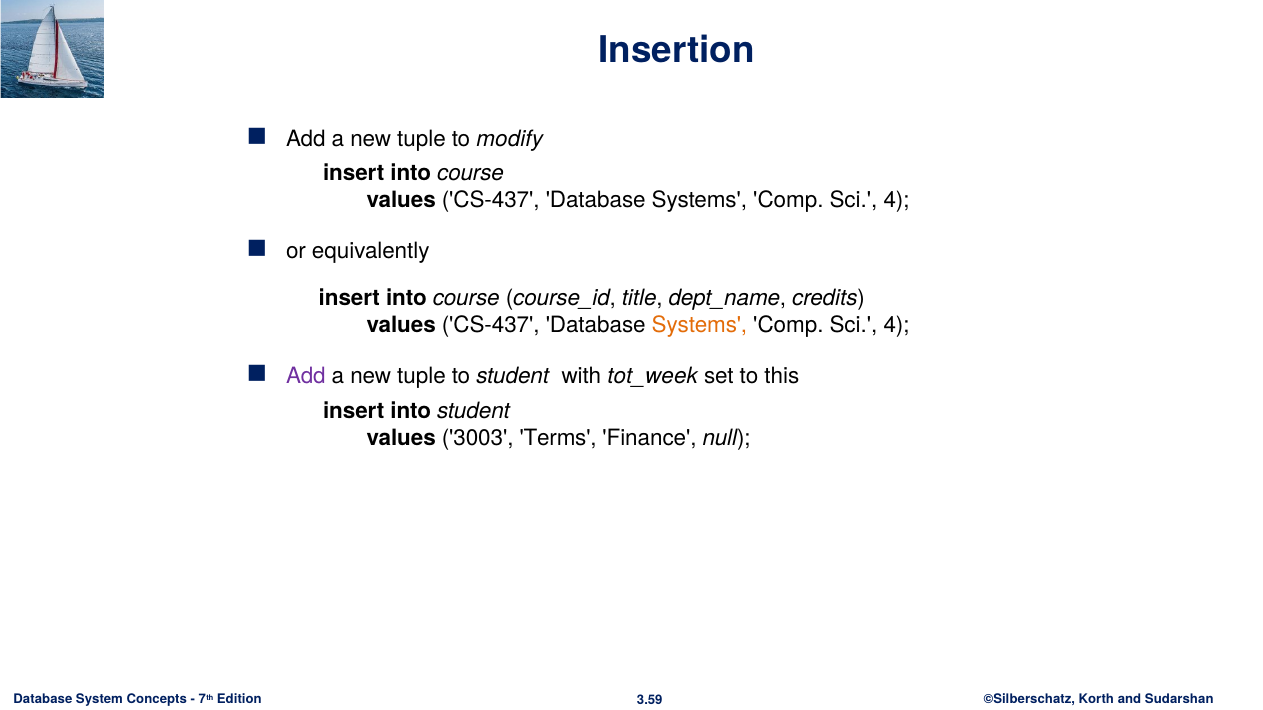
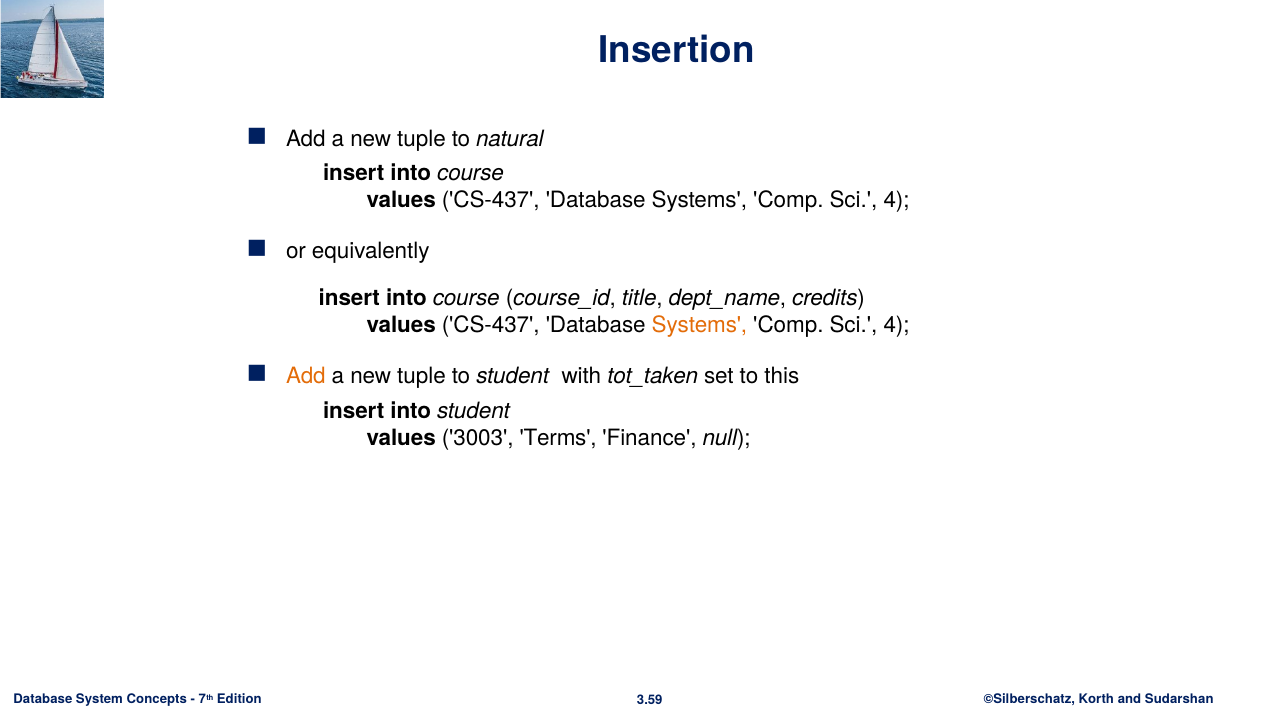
modify: modify -> natural (510, 139)
Add colour: purple -> orange (306, 376)
tot_week: tot_week -> tot_taken (653, 376)
